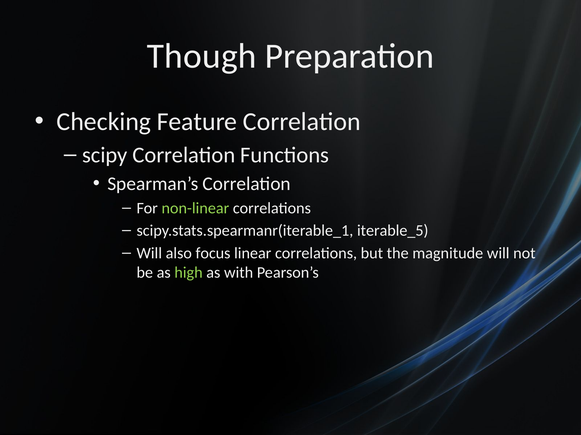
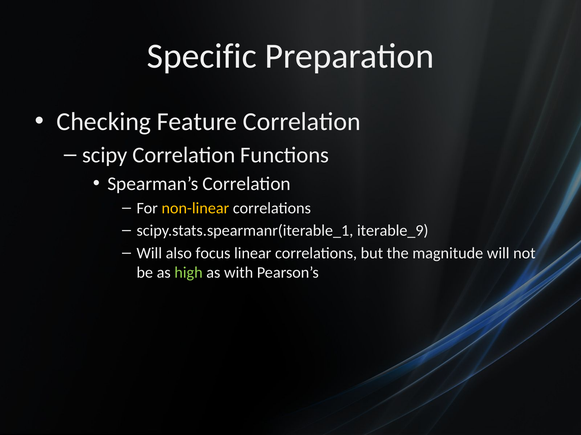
Though: Though -> Specific (202, 56)
non-linear colour: light green -> yellow (195, 208)
iterable_5: iterable_5 -> iterable_9 (393, 231)
